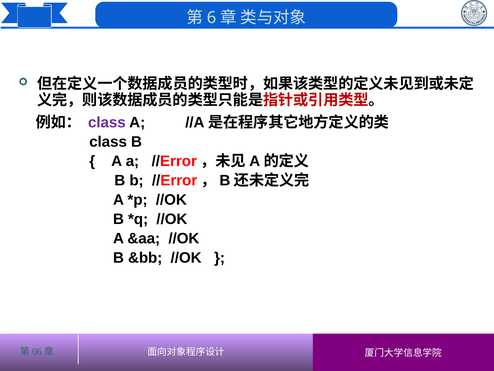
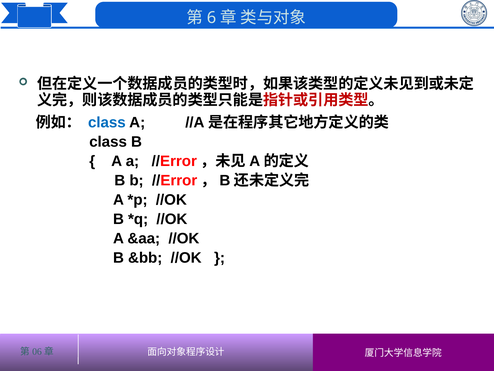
class colour: purple -> blue (107, 122)
